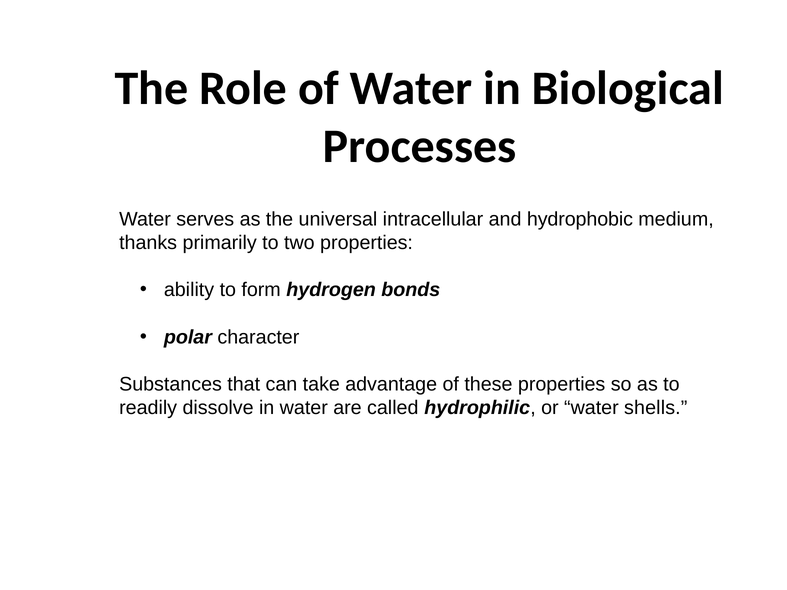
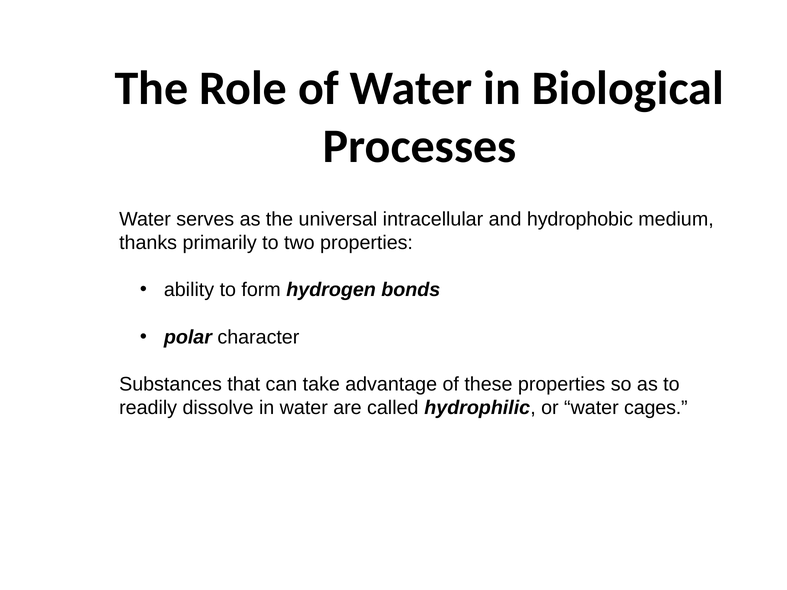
shells: shells -> cages (656, 408)
